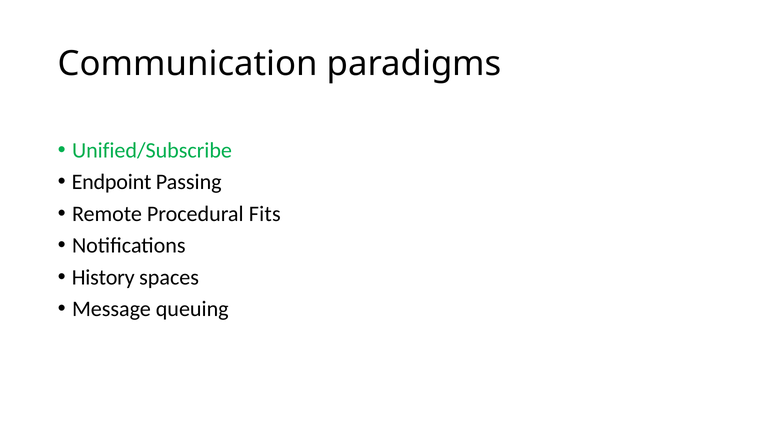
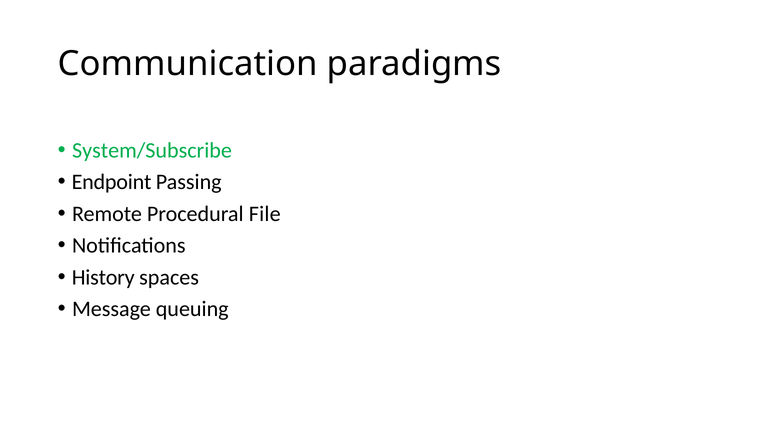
Unified/Subscribe: Unified/Subscribe -> System/Subscribe (152, 150)
Fits: Fits -> File (265, 214)
